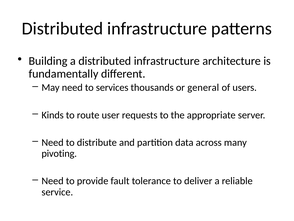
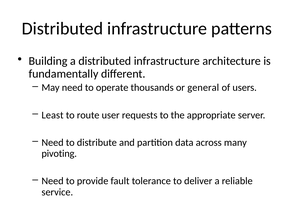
services: services -> operate (112, 87)
Kinds: Kinds -> Least (53, 115)
